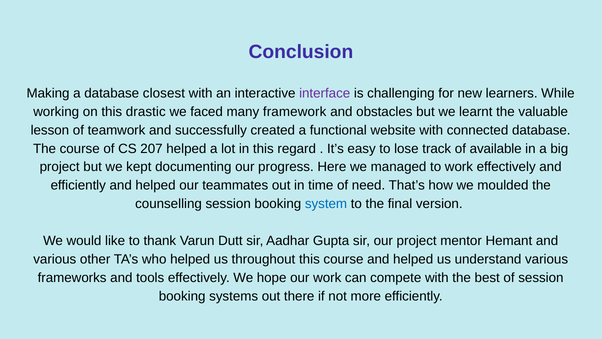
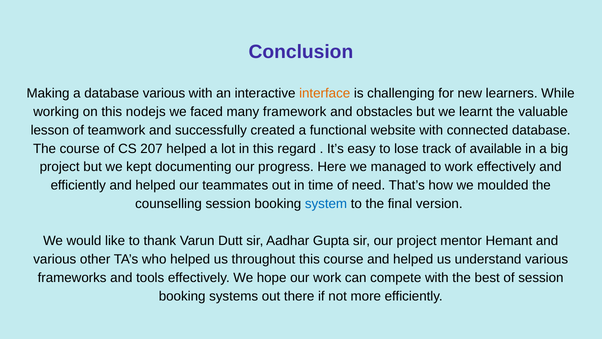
database closest: closest -> various (164, 93)
interface colour: purple -> orange (325, 93)
drastic: drastic -> nodejs (146, 112)
